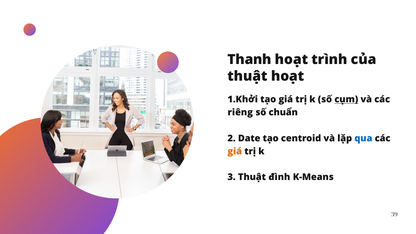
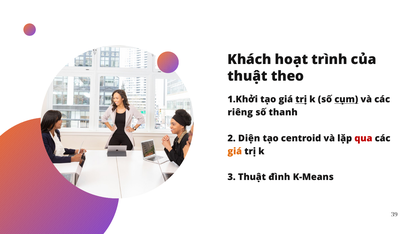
Thanh: Thanh -> Khách (250, 60)
thuật hoạt: hoạt -> theo (288, 76)
trị underline: none -> present (301, 100)
chuẩn: chuẩn -> thanh (283, 113)
Date: Date -> Diện (249, 138)
qua colour: blue -> red (363, 138)
